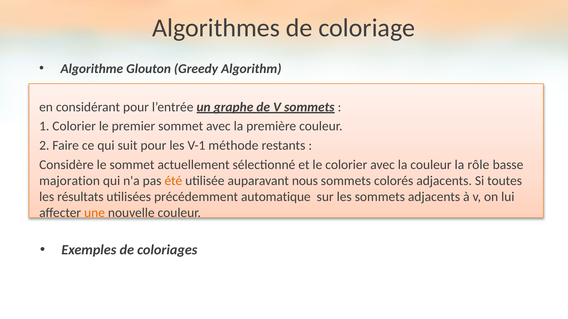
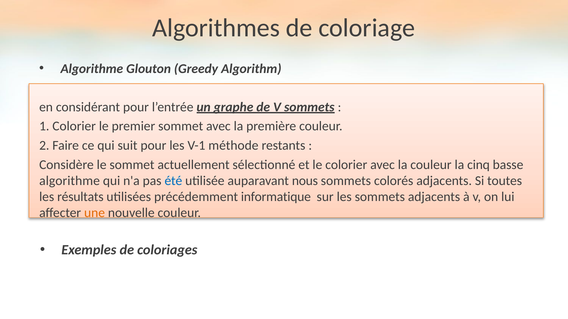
rôle: rôle -> cinq (478, 165)
majoration: majoration -> algorithme (70, 181)
été colour: orange -> blue (173, 181)
automatique: automatique -> informatique (276, 197)
